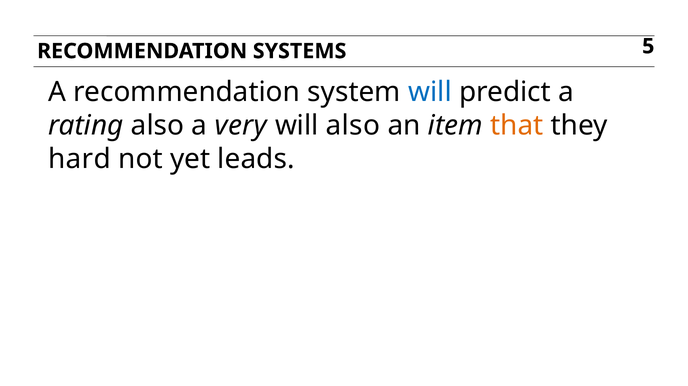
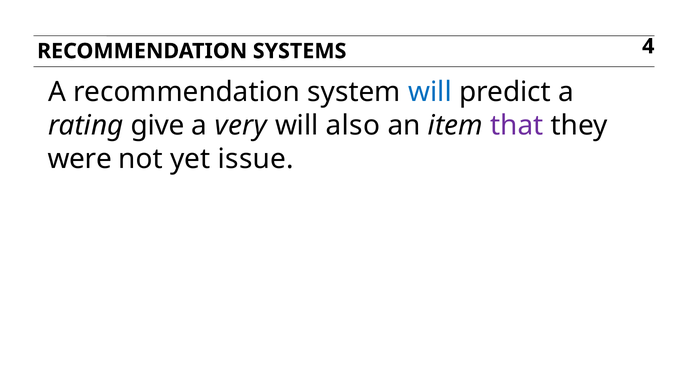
5: 5 -> 4 (648, 46)
rating also: also -> give (158, 126)
that colour: orange -> purple (517, 126)
hard: hard -> were (80, 159)
leads: leads -> issue (256, 159)
